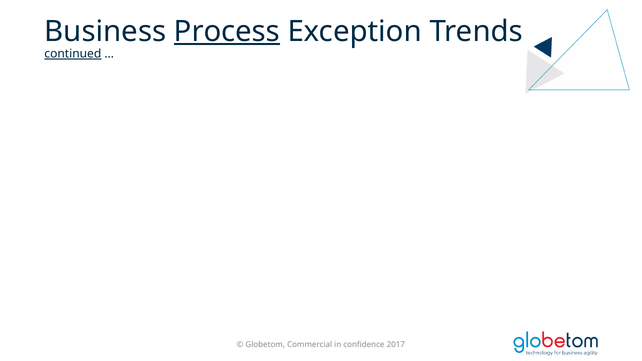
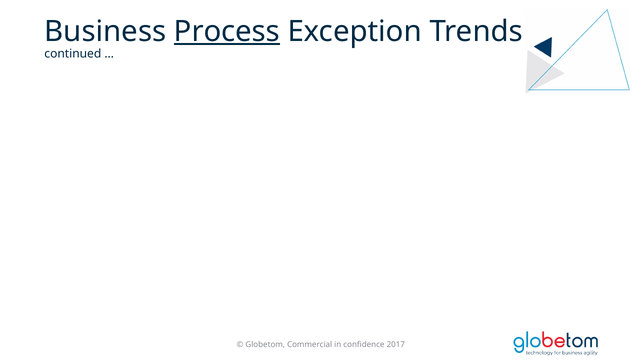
continued underline: present -> none (73, 54)
